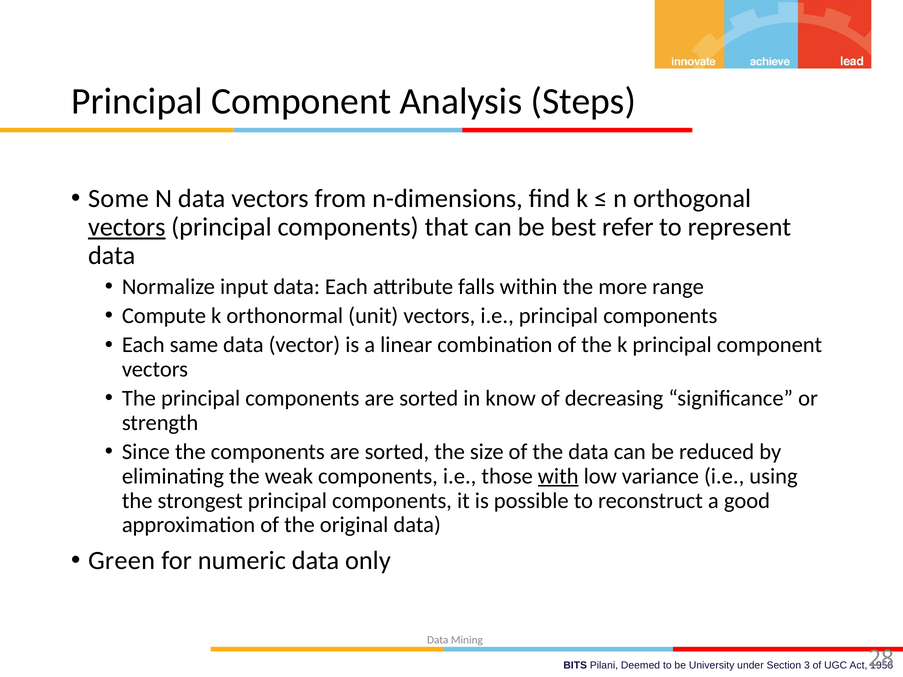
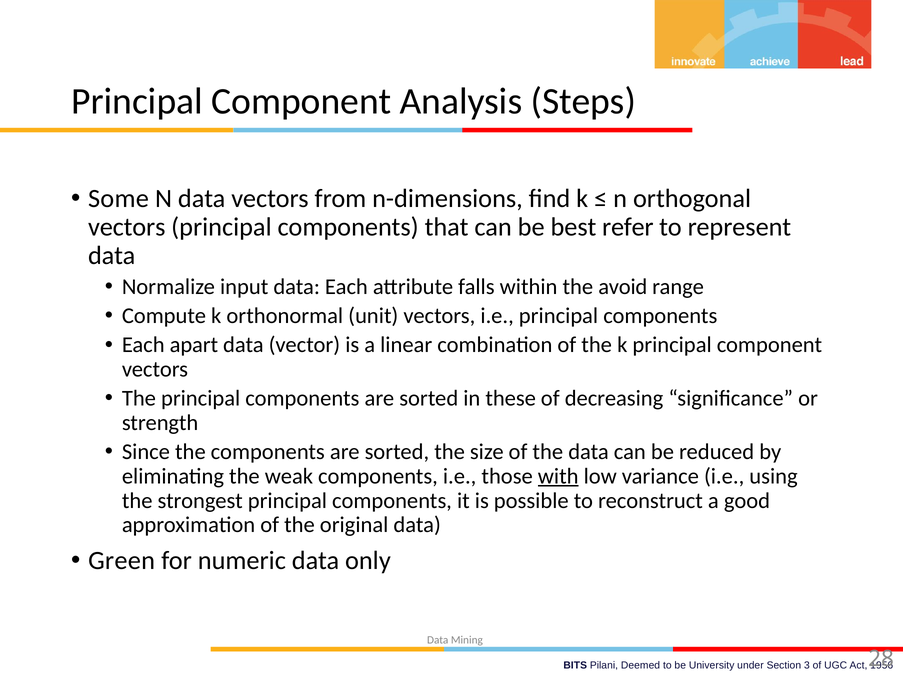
vectors underline: present -> none (127, 227)
more: more -> avoid (623, 287)
same: same -> apart (194, 345)
know: know -> these (511, 399)
